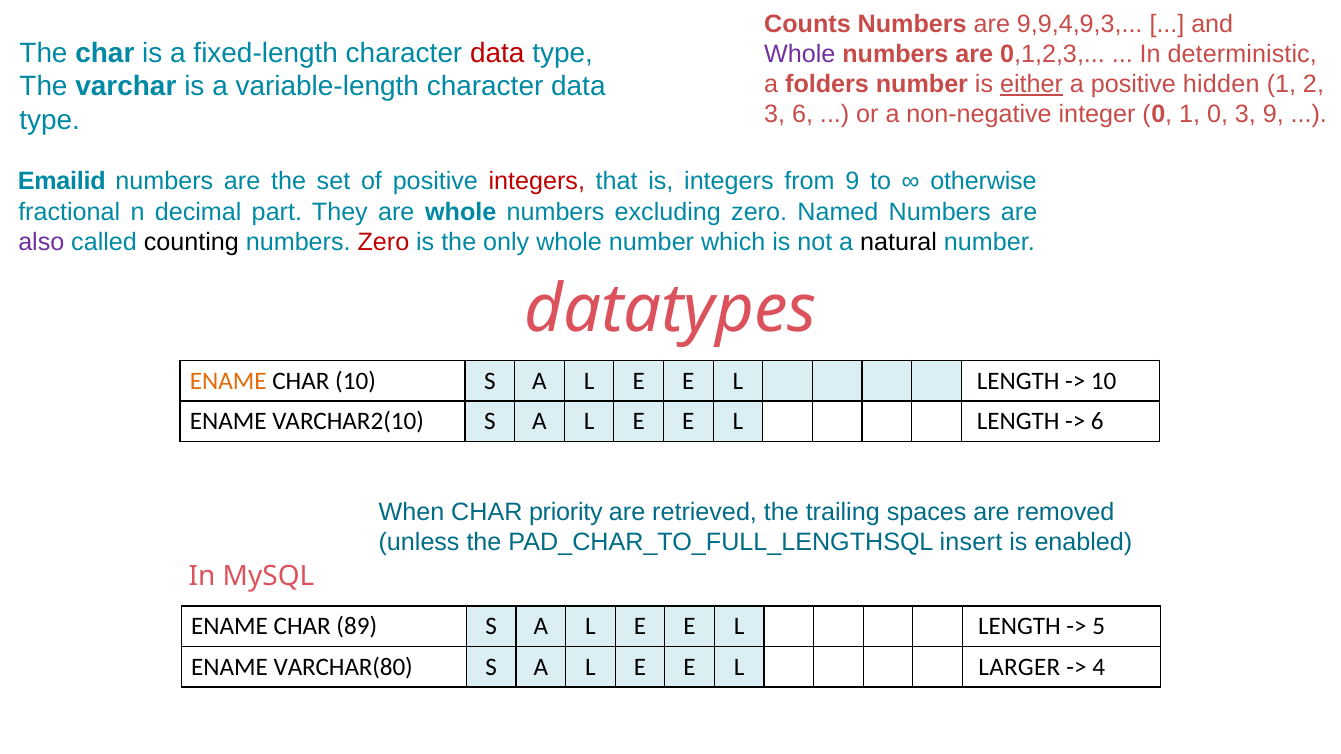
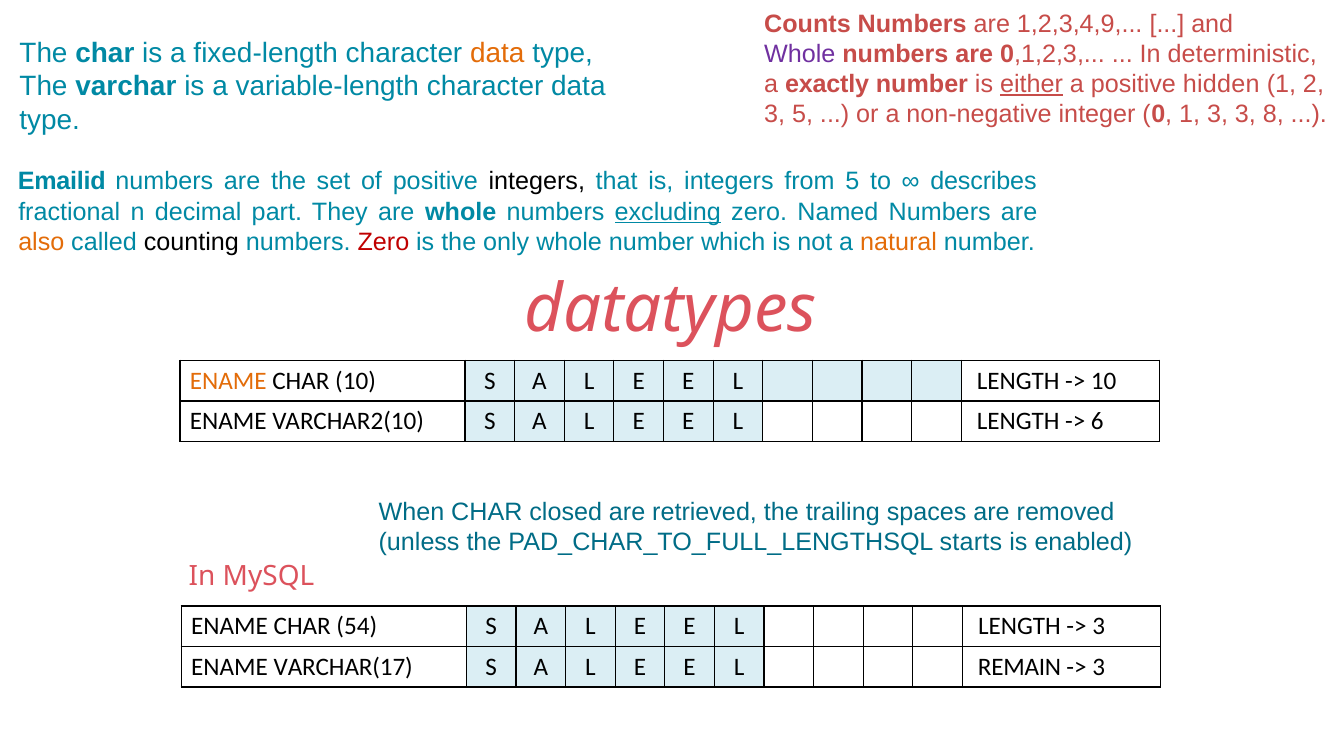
9,9,4,9,3: 9,9,4,9,3 -> 1,2,3,4,9 (1080, 24)
data colour: red -> orange (497, 53)
folders: folders -> exactly (827, 84)
3 6: 6 -> 5 (803, 114)
1 0: 0 -> 3 (1218, 114)
3 9: 9 -> 8 (1273, 114)
integers colour: red -> black (537, 182)
from 9: 9 -> 5 (852, 182)
otherwise: otherwise -> describes (983, 182)
excluding underline: none -> present (668, 212)
also colour: purple -> orange (41, 242)
natural colour: black -> orange (899, 242)
priority: priority -> closed (566, 512)
insert: insert -> starts (971, 542)
89: 89 -> 54 (357, 627)
5: 5 -> 3 (1099, 627)
VARCHAR(80: VARCHAR(80 -> VARCHAR(17 (343, 668)
LARGER: LARGER -> REMAIN (1020, 668)
4: 4 -> 3 (1099, 668)
